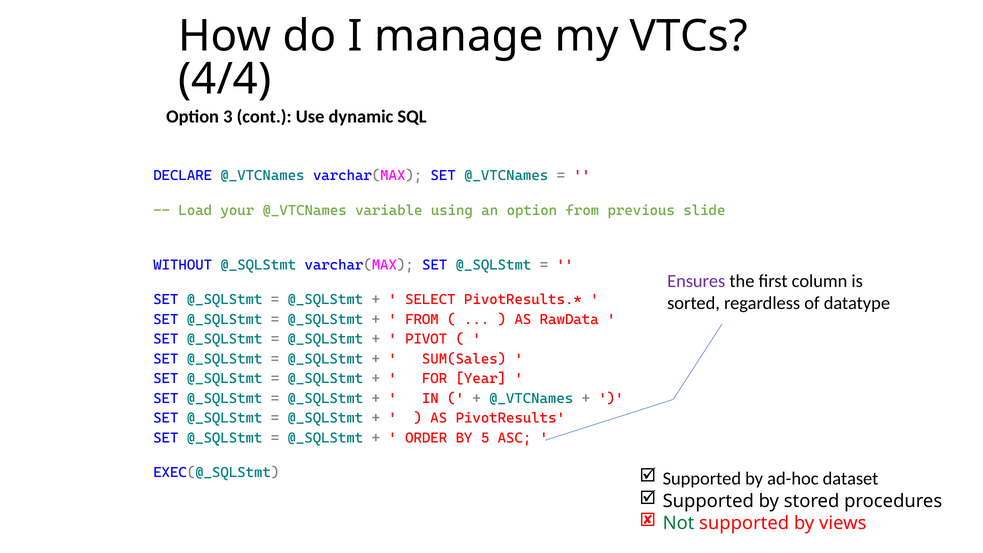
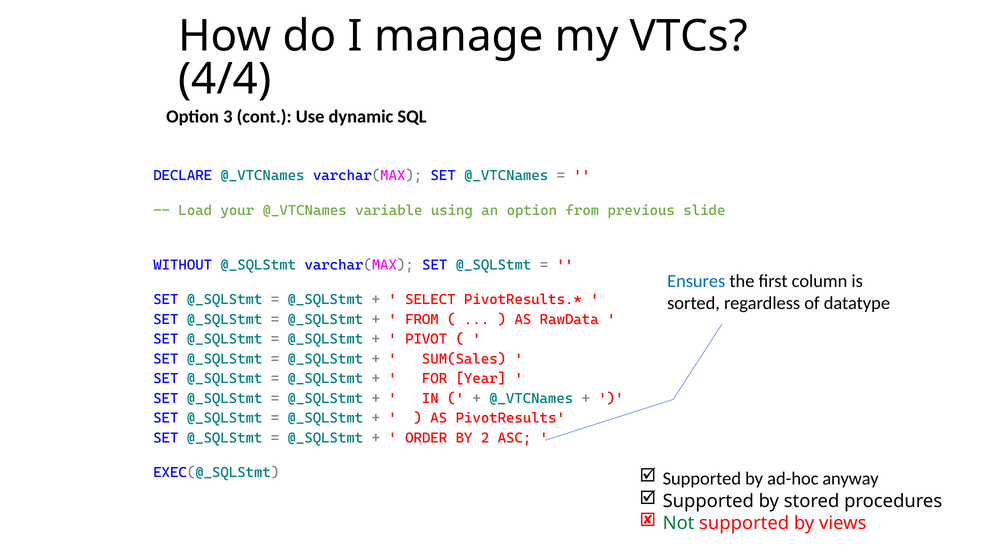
Ensures colour: purple -> blue (696, 281)
5: 5 -> 2 (485, 438)
dataset: dataset -> anyway (851, 479)
